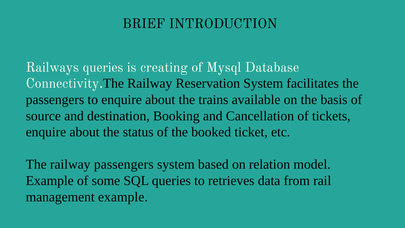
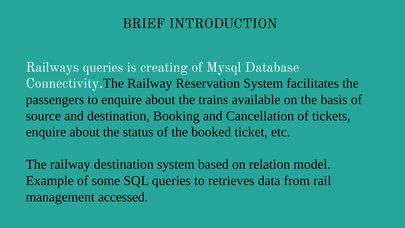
railway passengers: passengers -> destination (124, 164)
management example: example -> accessed (123, 197)
